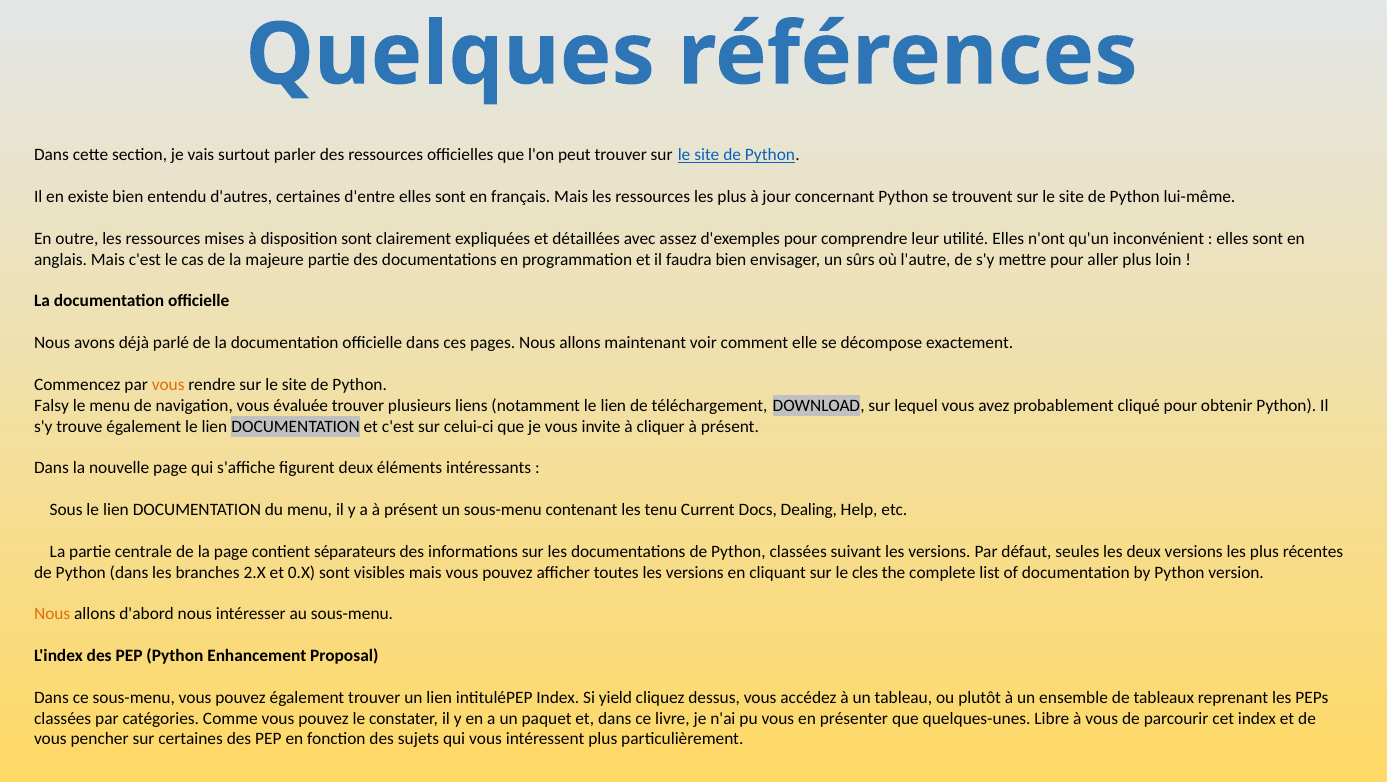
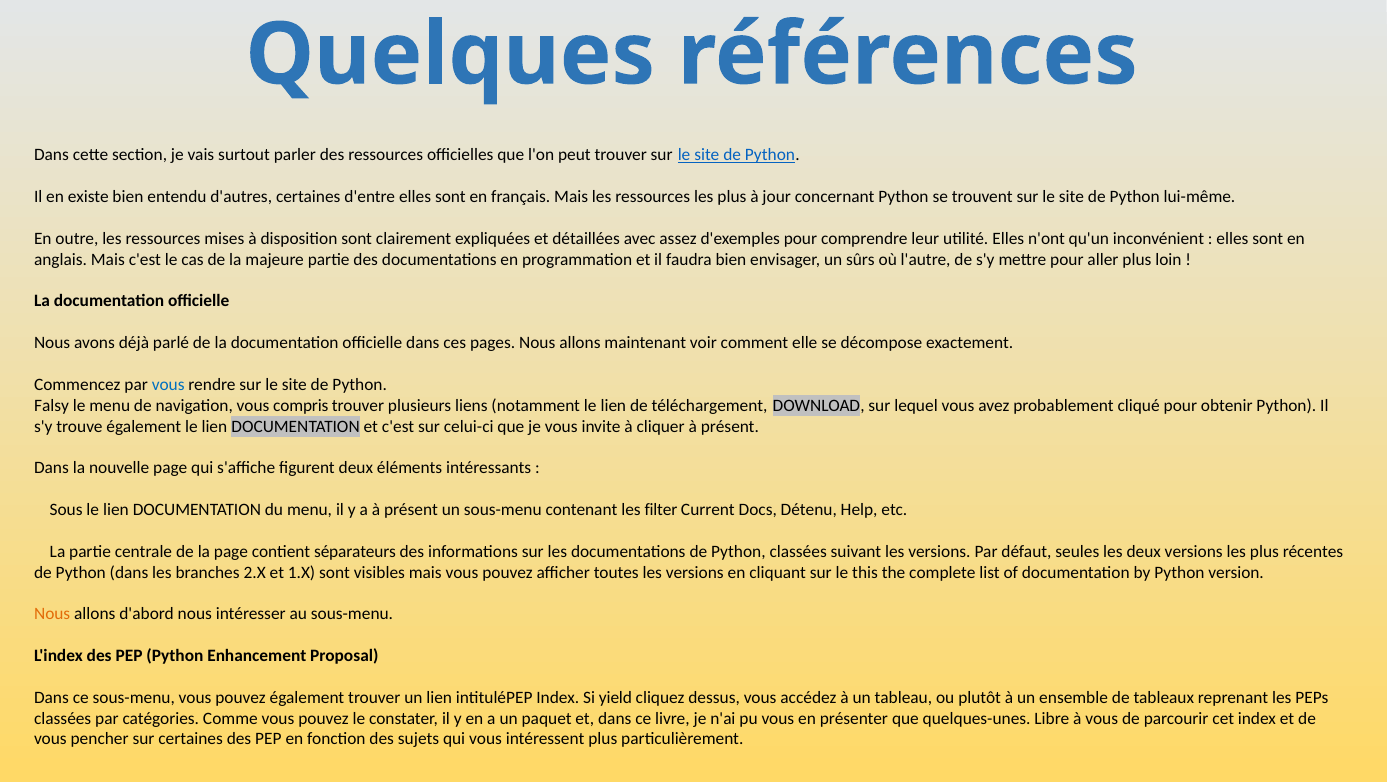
vous colour: orange -> blue (168, 385)
évaluée: évaluée -> compris (301, 405)
tenu: tenu -> filter (661, 510)
Dealing: Dealing -> Détenu (809, 510)
0.X: 0.X -> 1.X (302, 572)
cles: cles -> this (865, 572)
